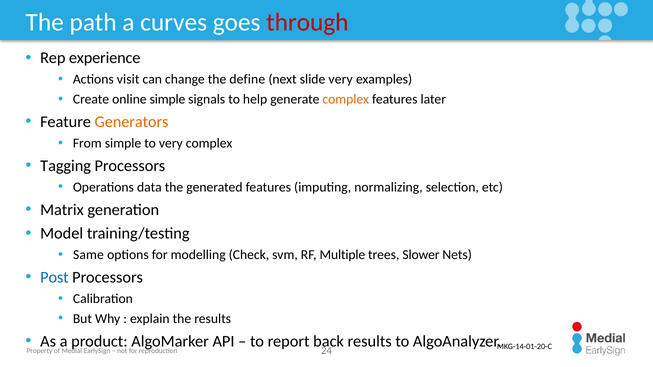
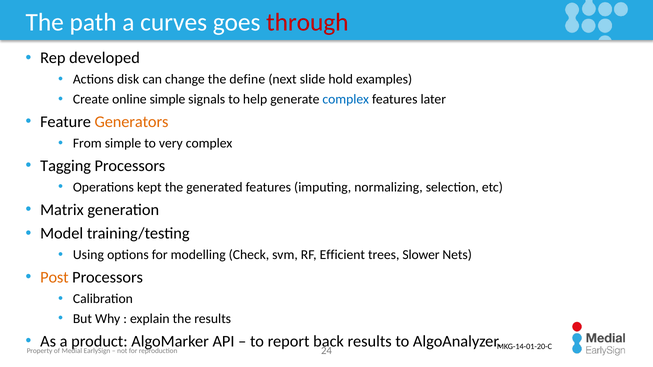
experience: experience -> developed (105, 58)
visit: visit -> disk (128, 80)
slide very: very -> hold (341, 80)
complex colour: orange -> blue (346, 100)
data: data -> kept (149, 187)
Same: Same -> Using (88, 255)
Multiple: Multiple -> Efficient (342, 255)
Post colour: blue -> orange (54, 278)
